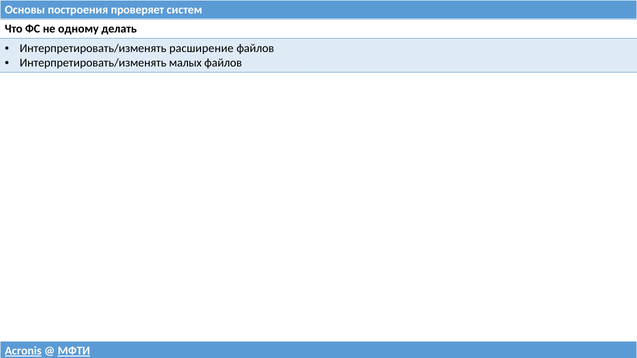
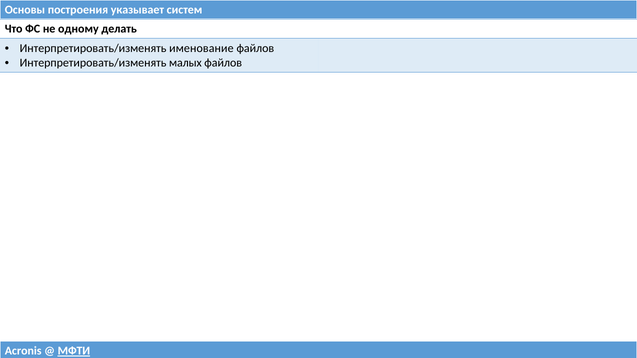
проверяет: проверяет -> указывает (137, 10)
расширение: расширение -> именование (201, 48)
Acronis underline: present -> none (23, 351)
